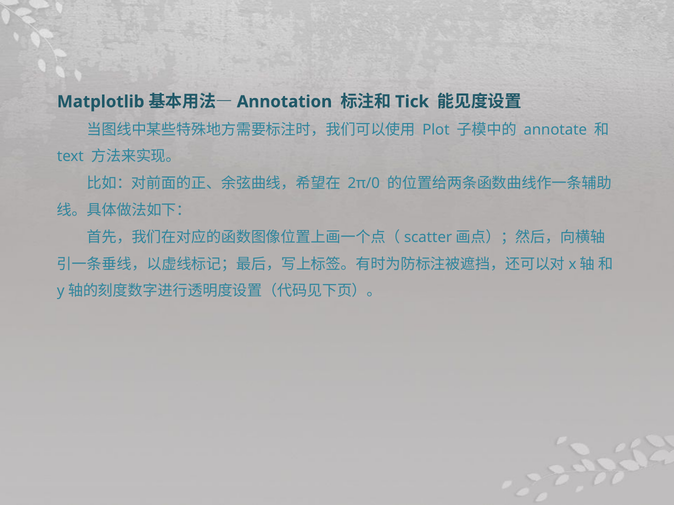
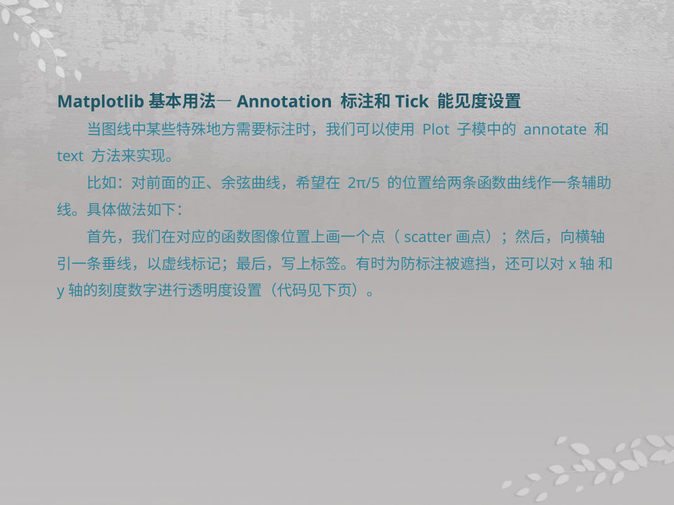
2π/0: 2π/0 -> 2π/5 (364, 184)
